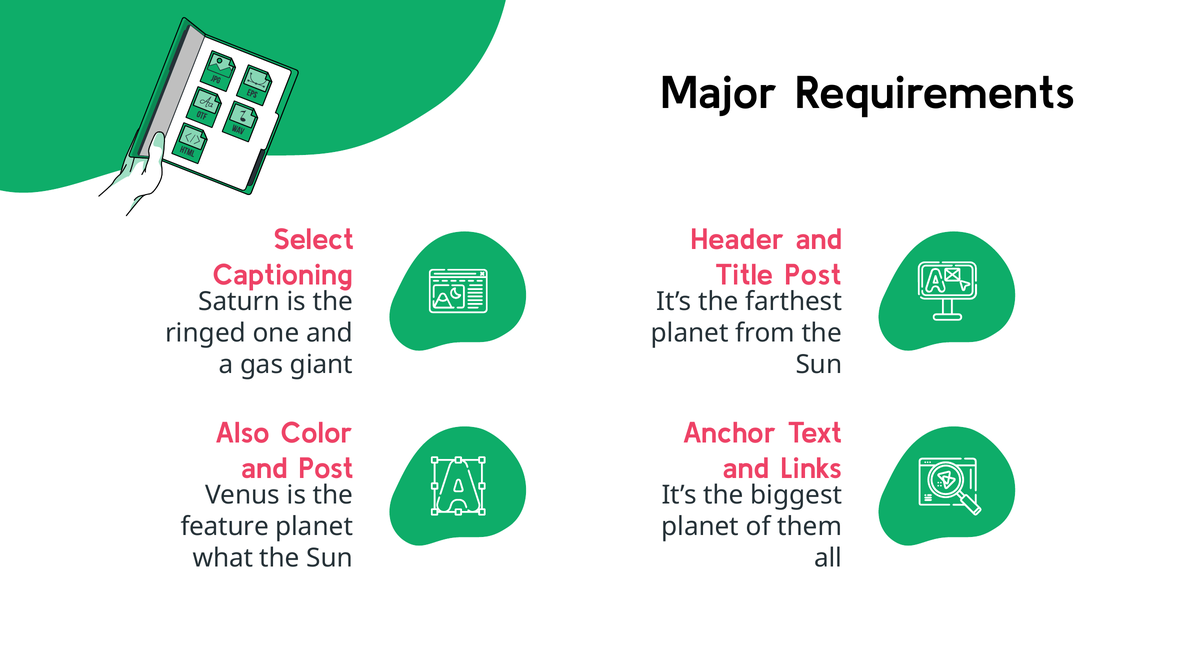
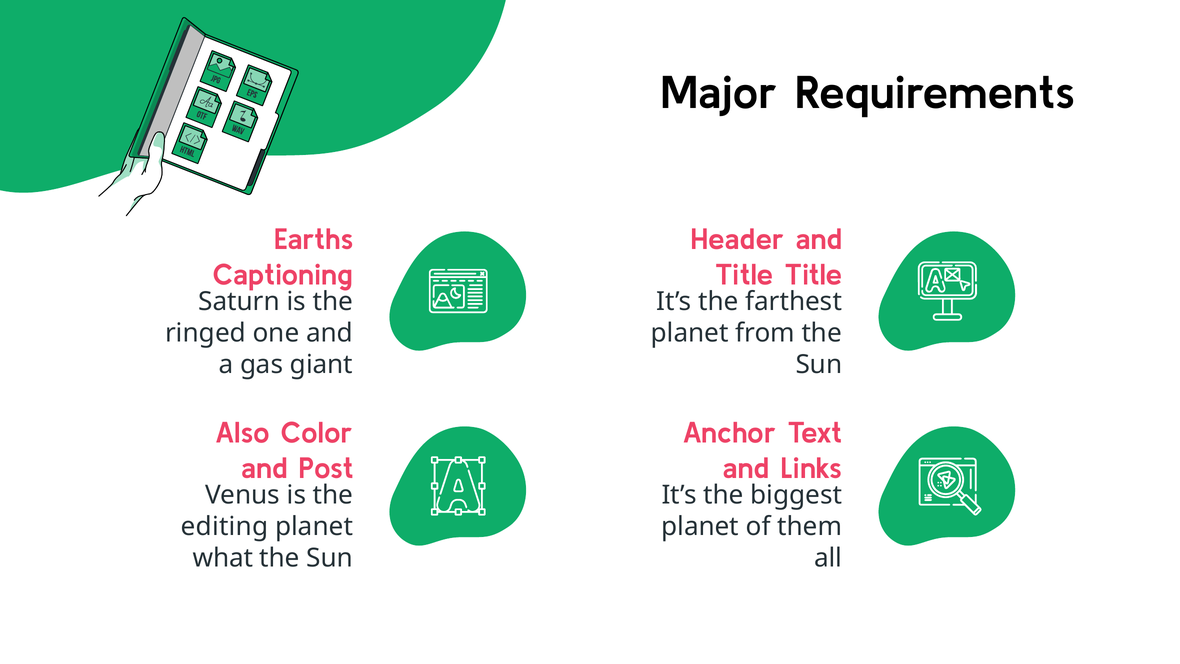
Select: Select -> Earths (314, 240)
Title Post: Post -> Title (814, 275)
feature: feature -> editing (224, 526)
